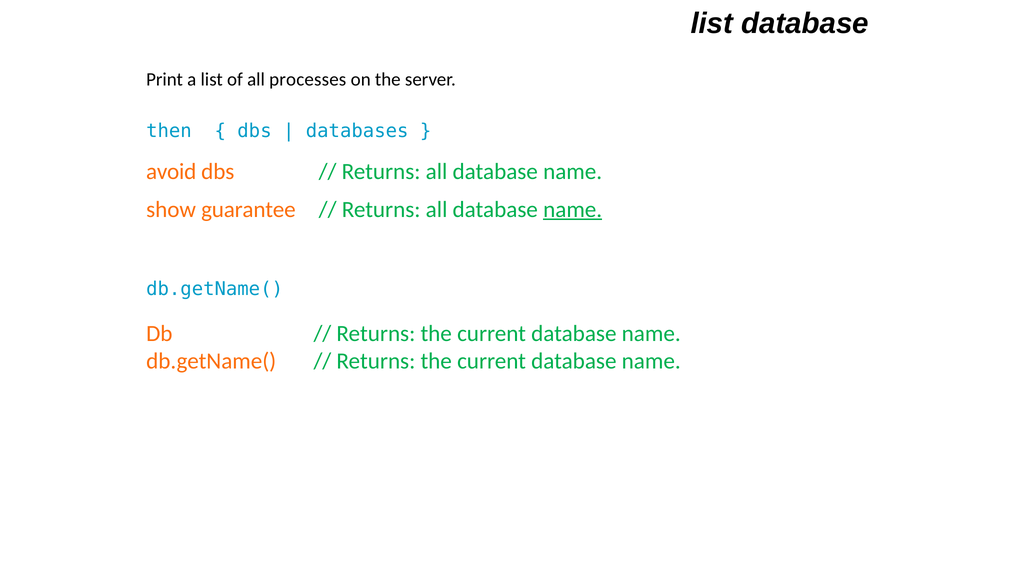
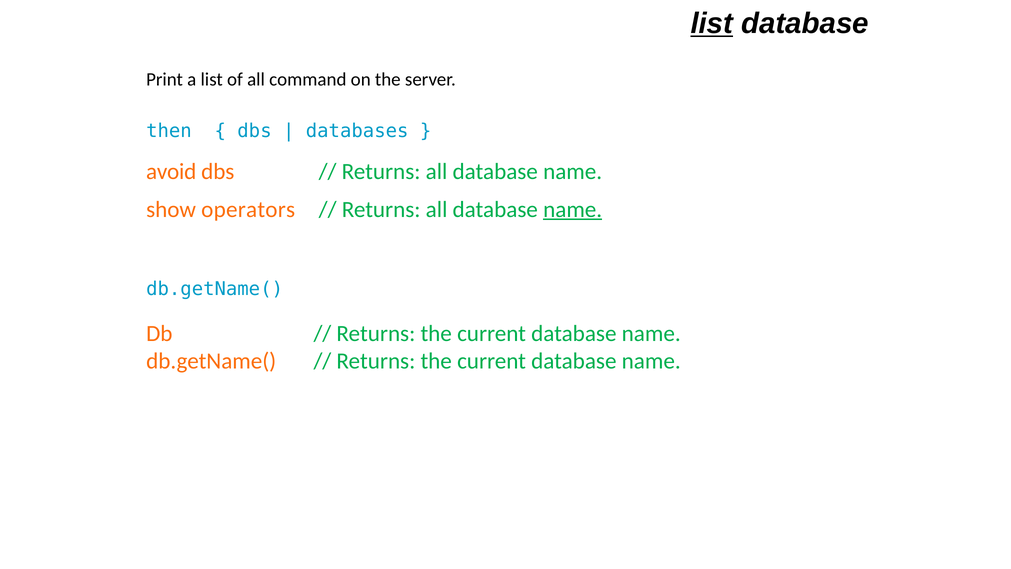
list underline: none -> present (712, 23)
processes: processes -> command (308, 80)
guarantee: guarantee -> operators (248, 209)
